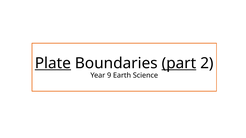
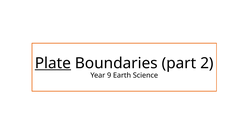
part underline: present -> none (179, 63)
